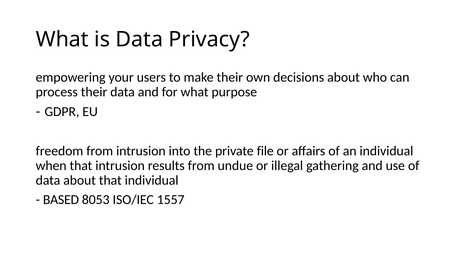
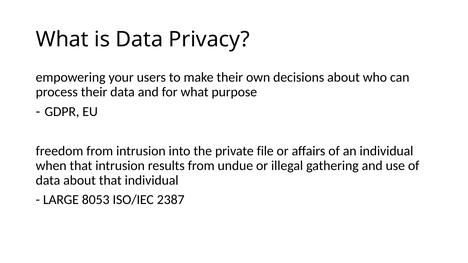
BASED: BASED -> LARGE (61, 200)
1557: 1557 -> 2387 (171, 200)
